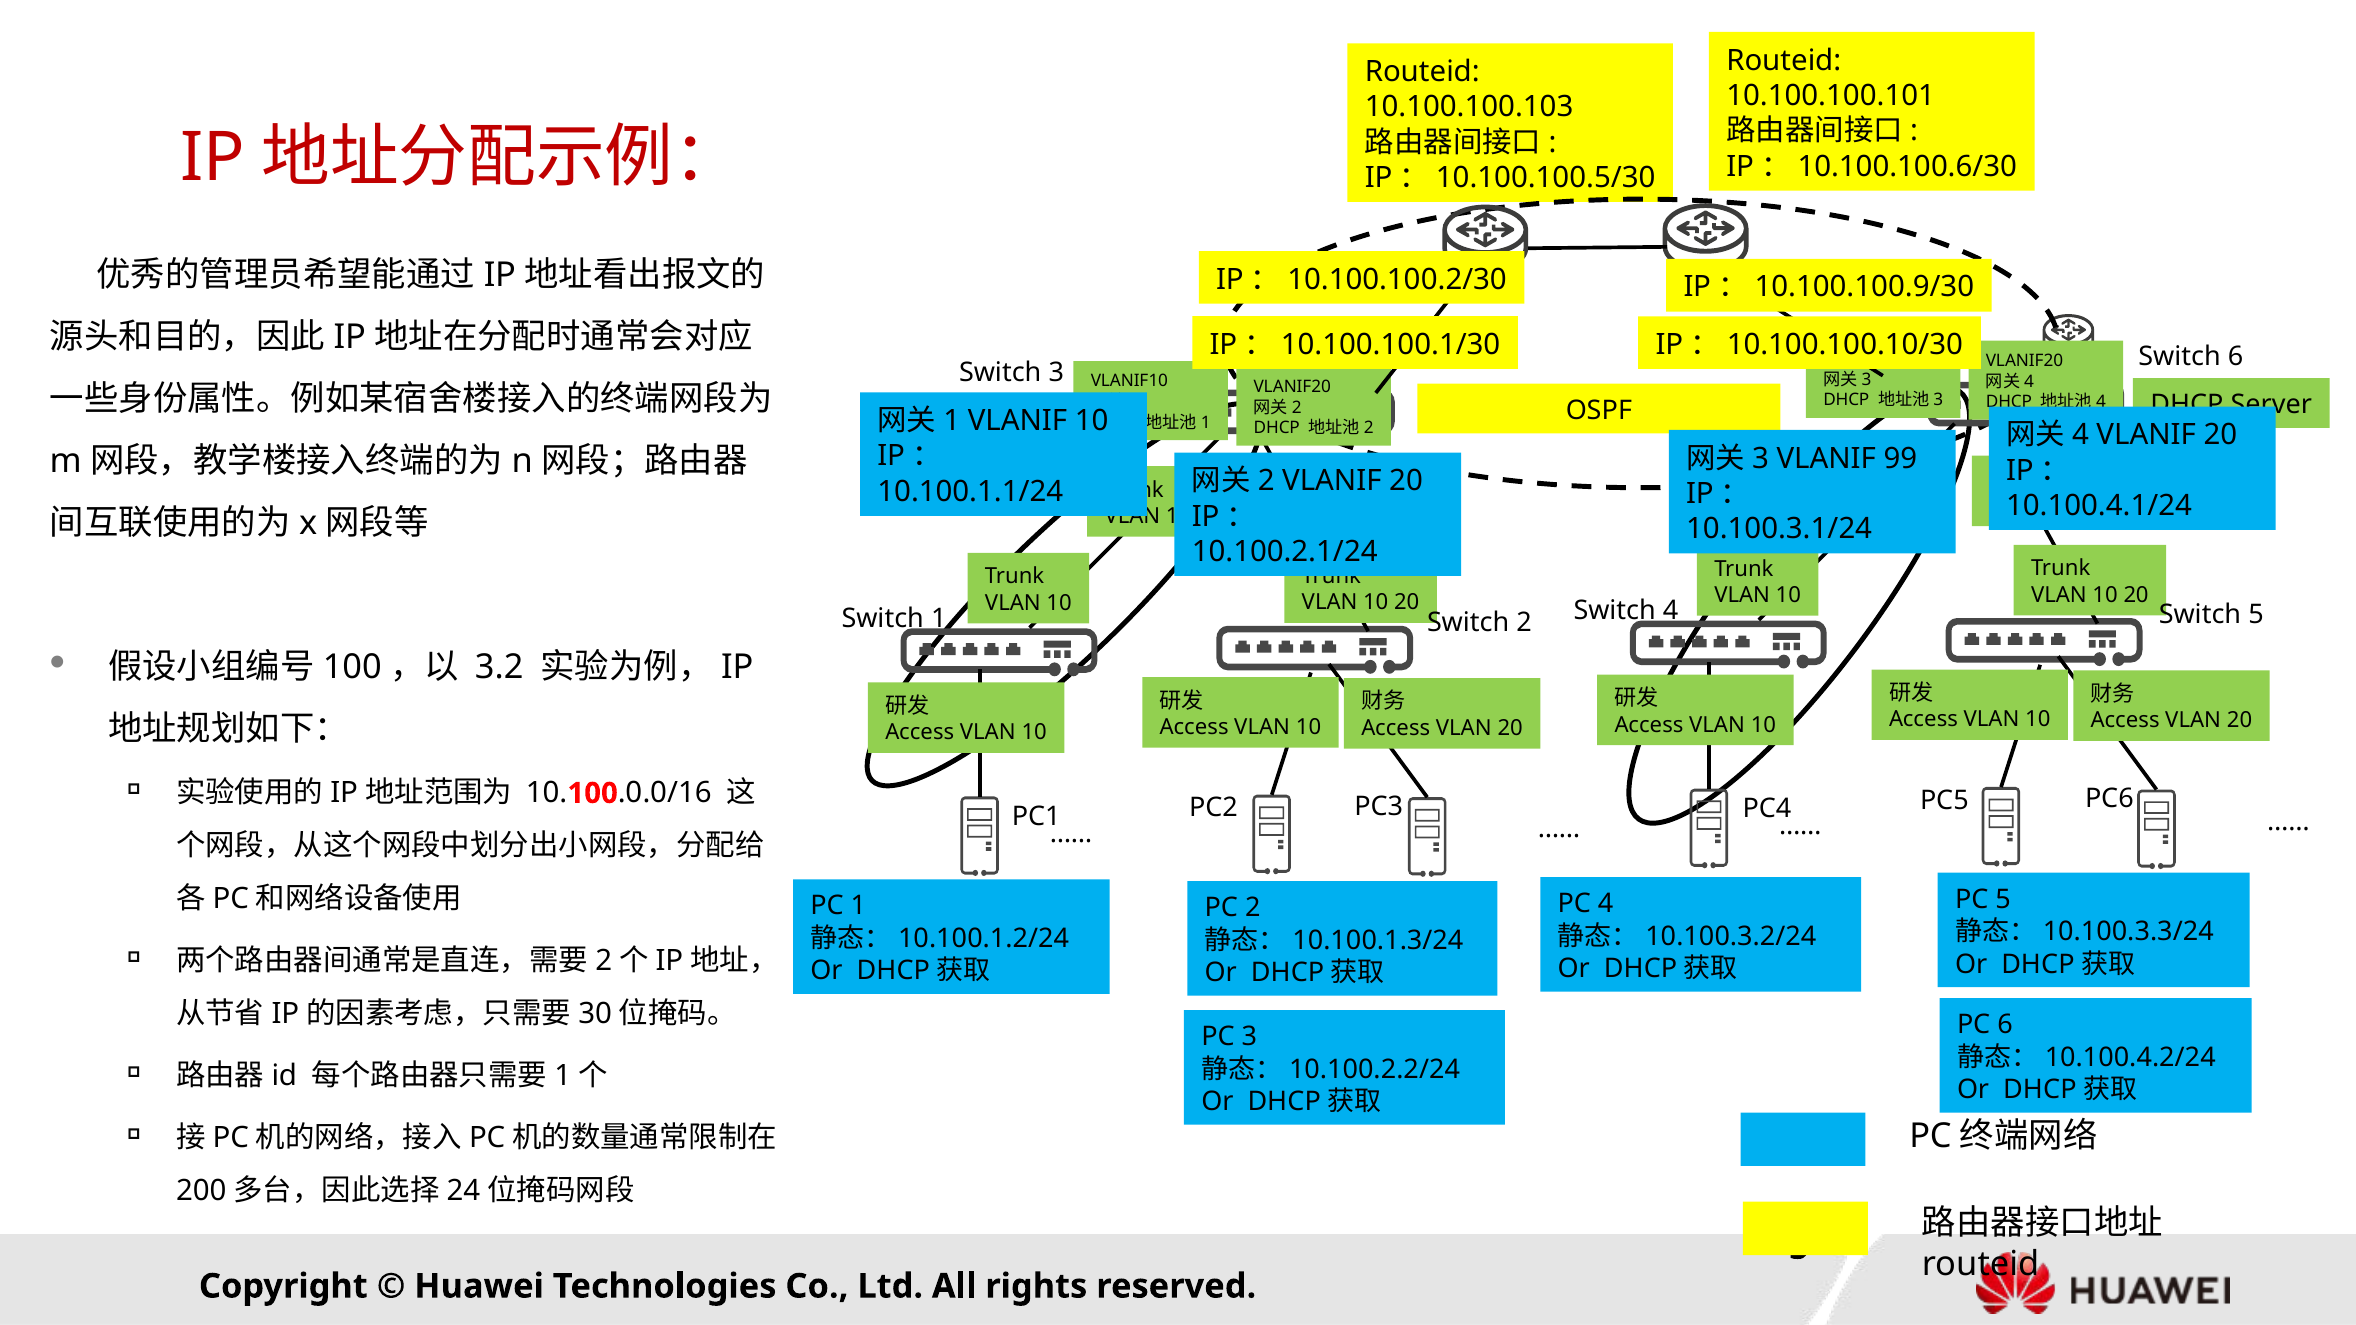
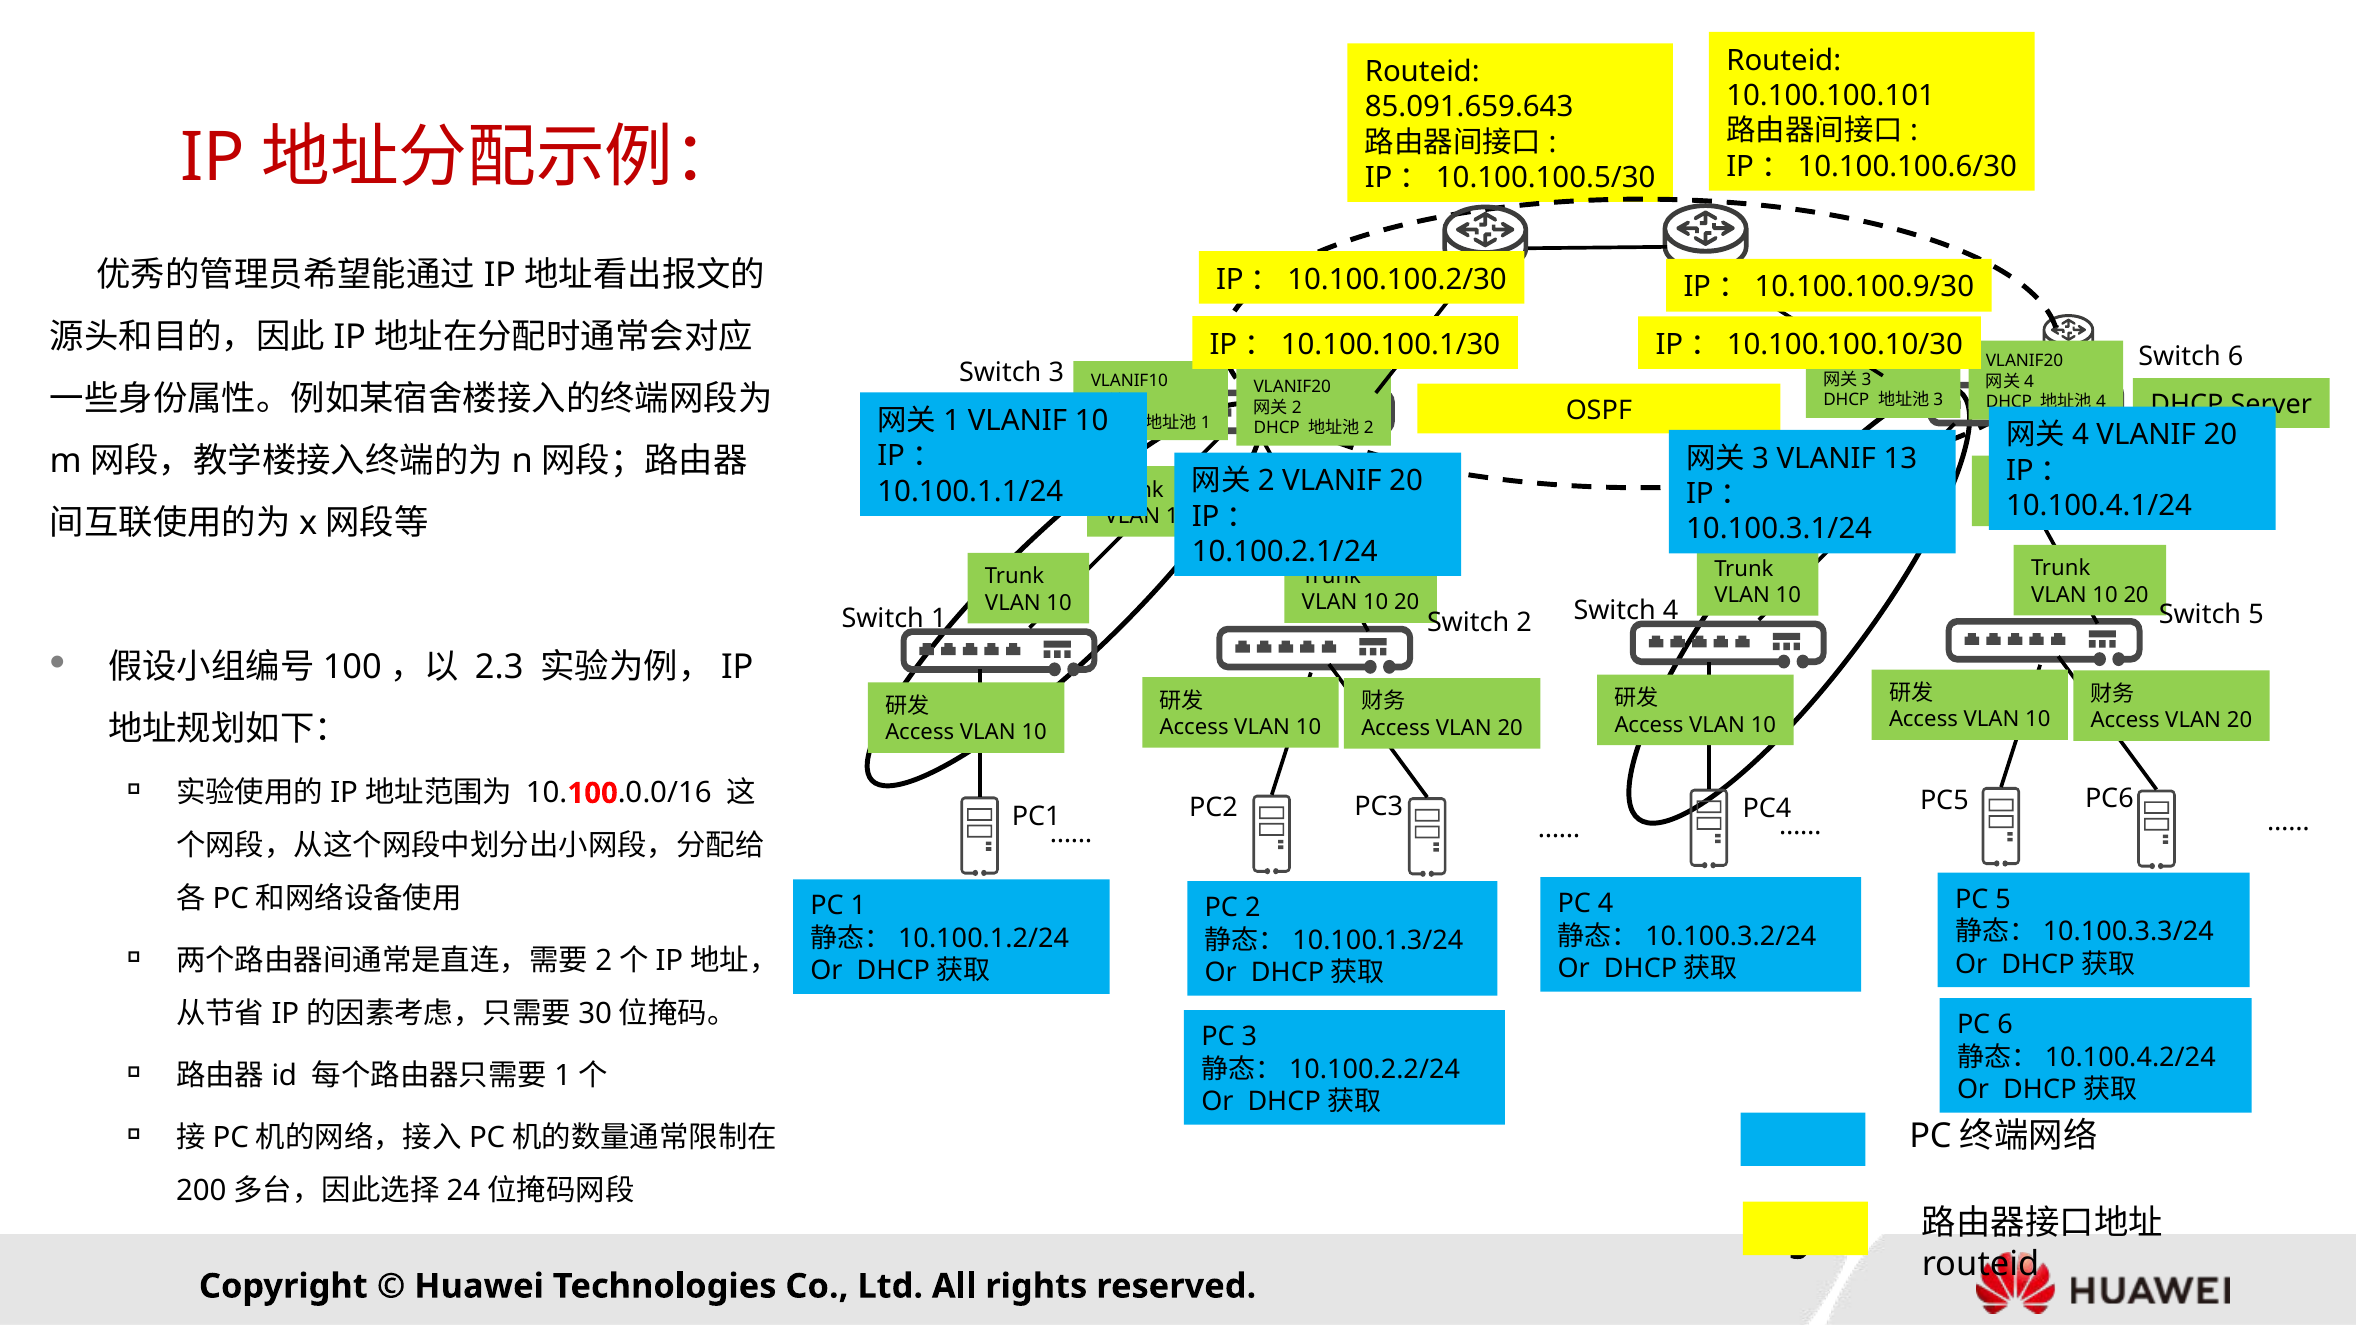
10.100.100.103: 10.100.100.103 -> 85.091.659.643 (1469, 107)
99: 99 -> 13 (1900, 458)
3.2: 3.2 -> 2.3 (499, 667)
